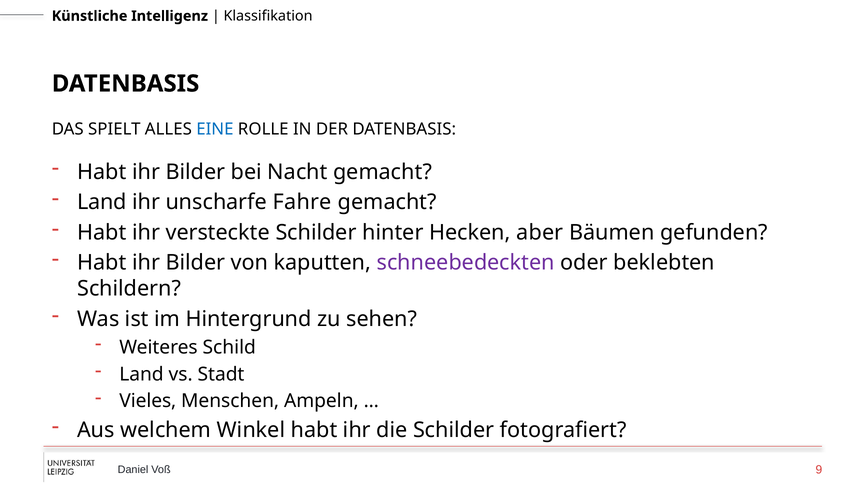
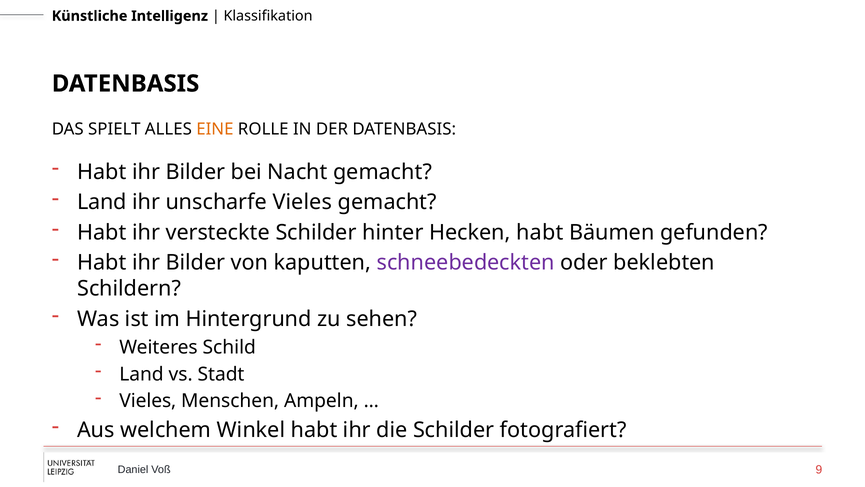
EINE colour: blue -> orange (215, 129)
unscharfe Fahre: Fahre -> Vieles (302, 202)
Hecken aber: aber -> habt (540, 232)
